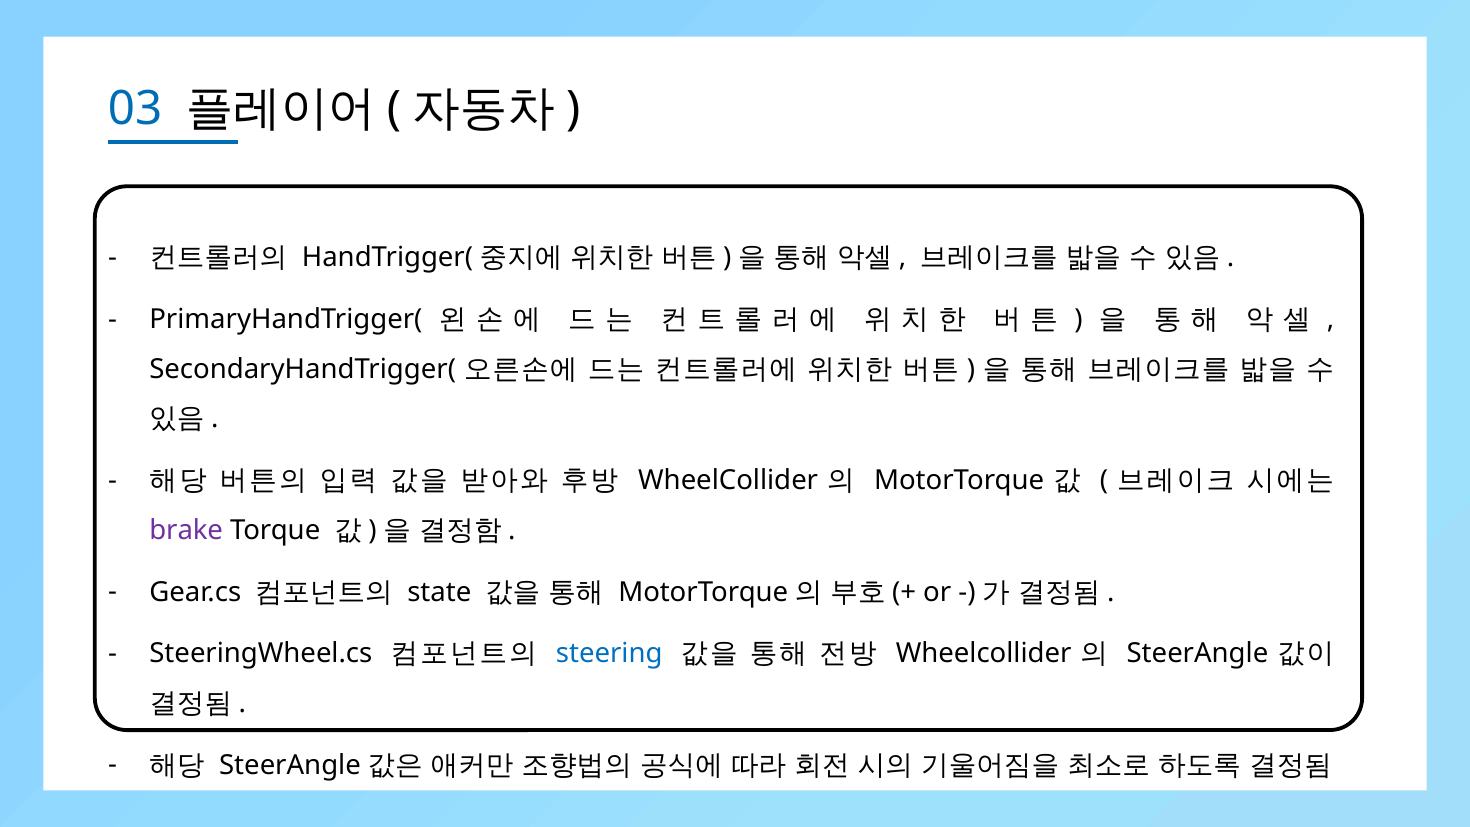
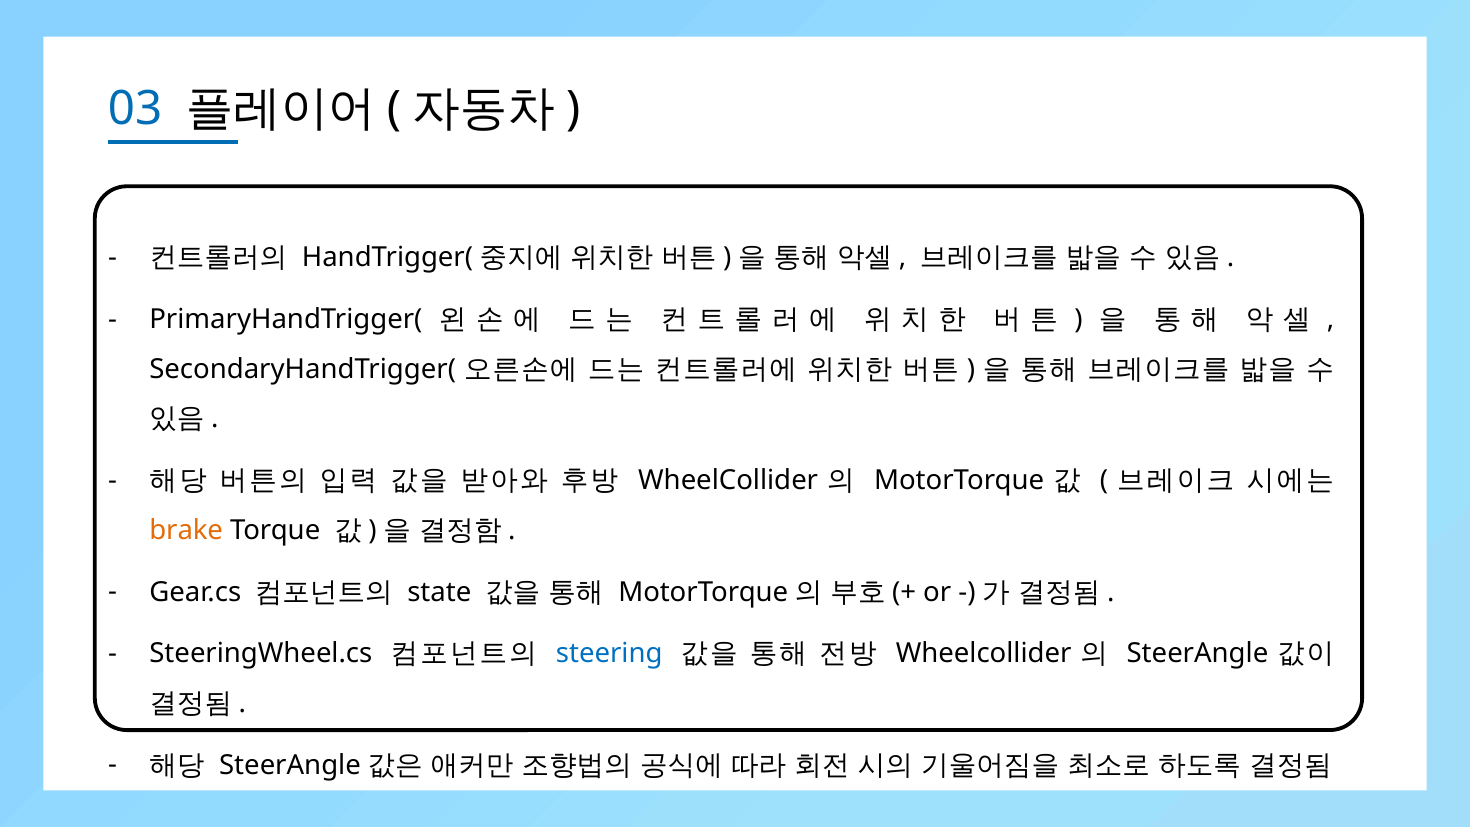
brake colour: purple -> orange (186, 530)
